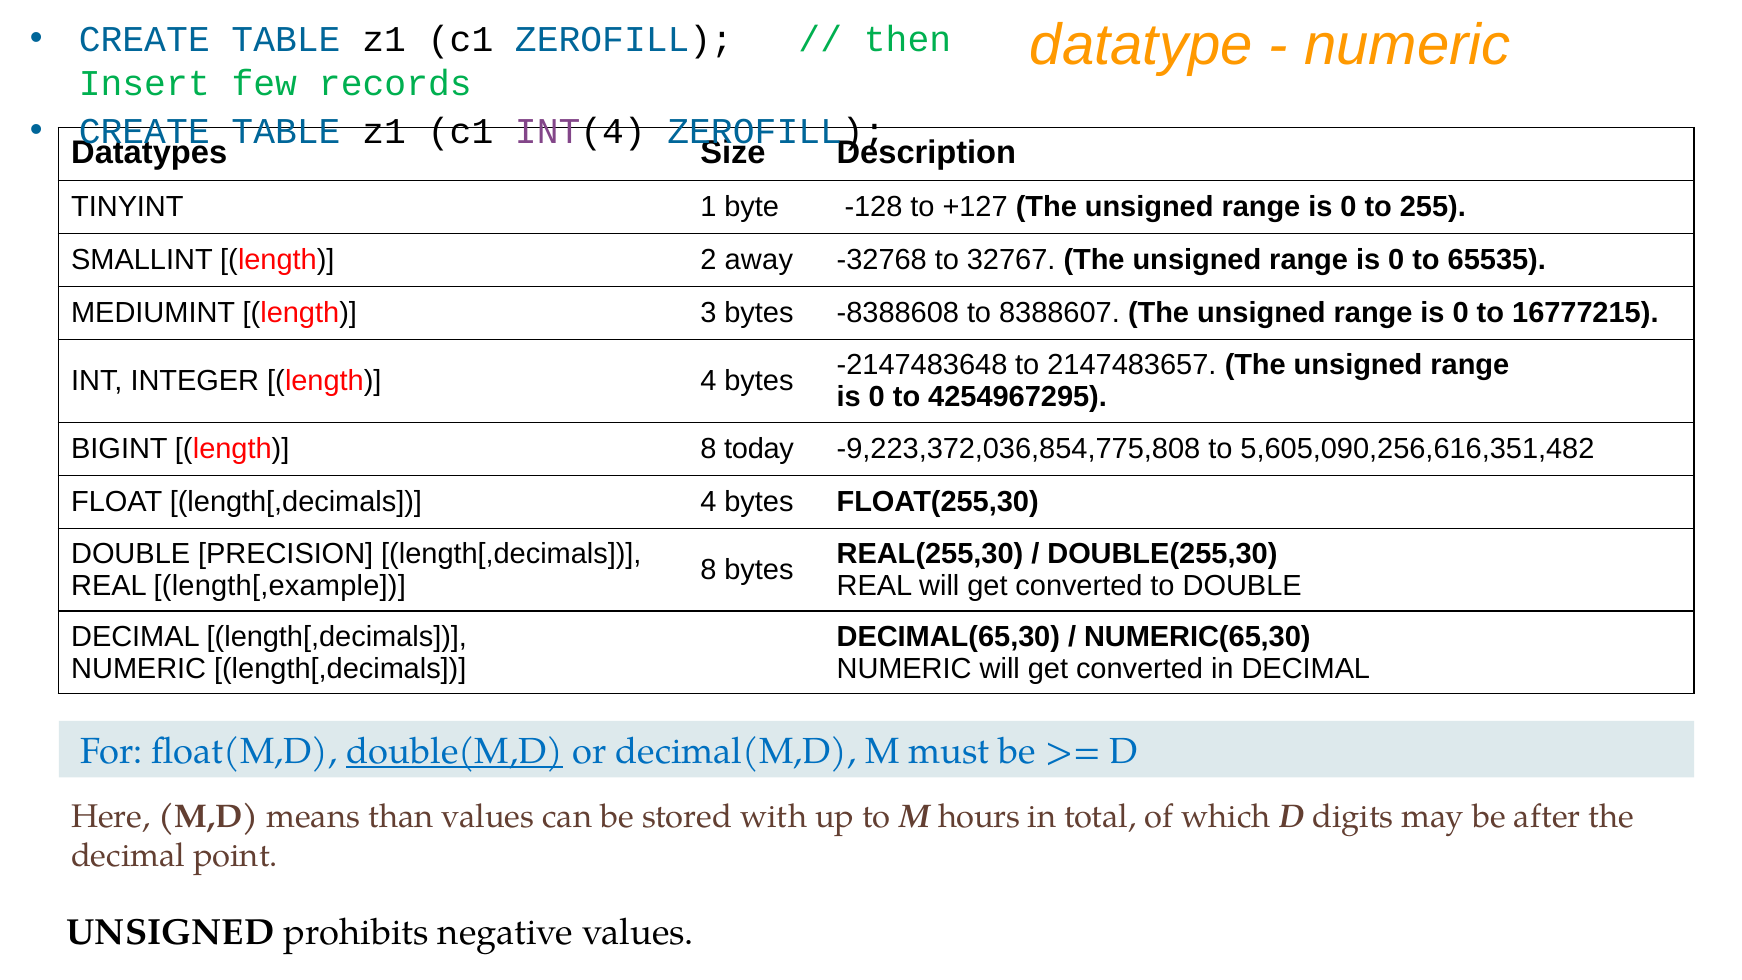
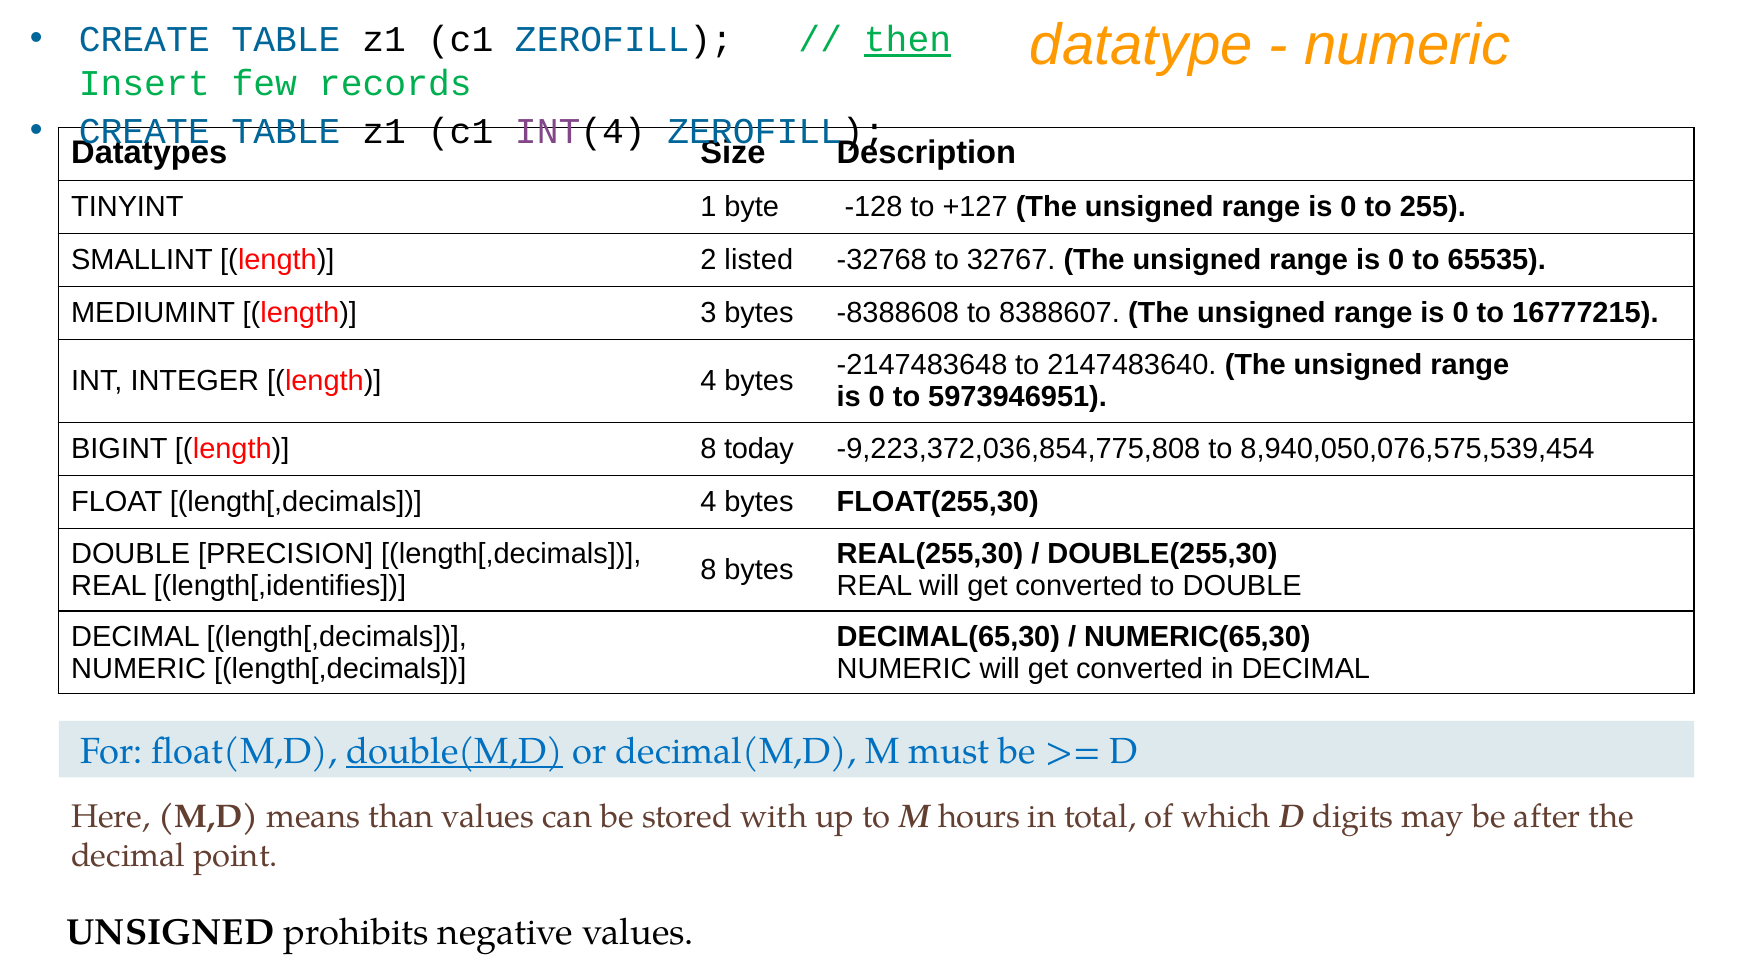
then underline: none -> present (908, 40)
away: away -> listed (759, 260)
2147483657: 2147483657 -> 2147483640 (1132, 365)
4254967295: 4254967295 -> 5973946951 (1018, 397)
5,605,090,256,616,351,482: 5,605,090,256,616,351,482 -> 8,940,050,076,575,539,454 (1417, 449)
length[,example: length[,example -> length[,identifies (280, 586)
